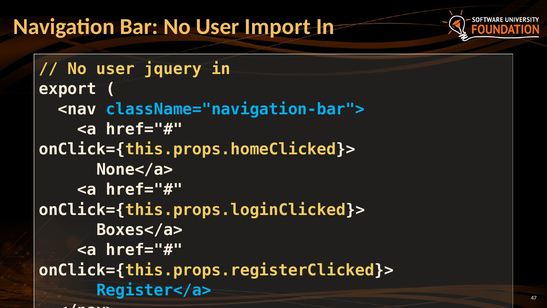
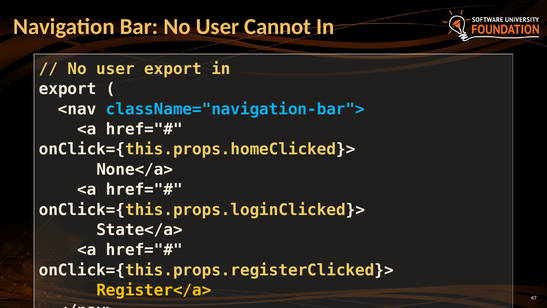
Import: Import -> Cannot (278, 27)
user jquery: jquery -> export (173, 69)
Boxes</a>: Boxes</a> -> State</a> (140, 230)
Register</a> colour: light blue -> yellow (154, 290)
